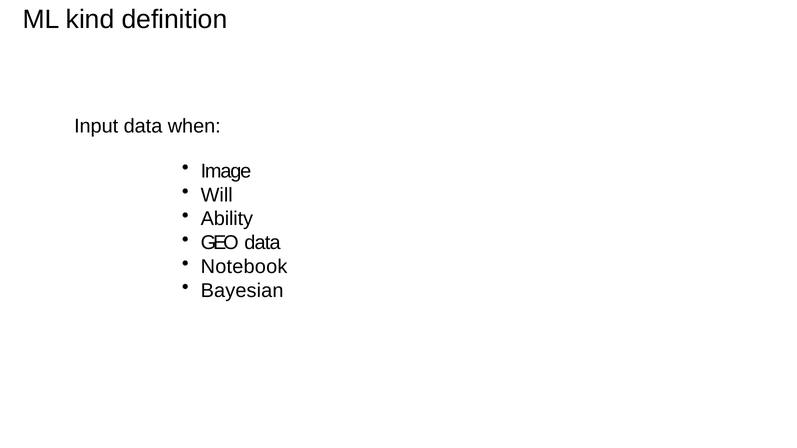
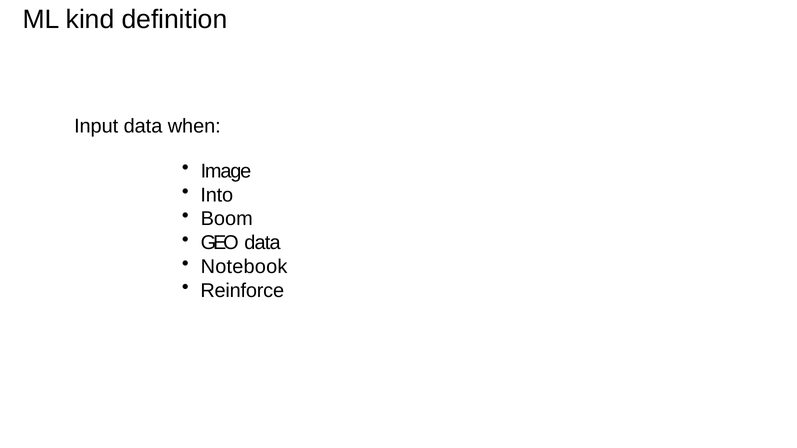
Will: Will -> Into (217, 195)
Ability: Ability -> Boom (227, 219)
Bayesian: Bayesian -> Reinforce (242, 291)
